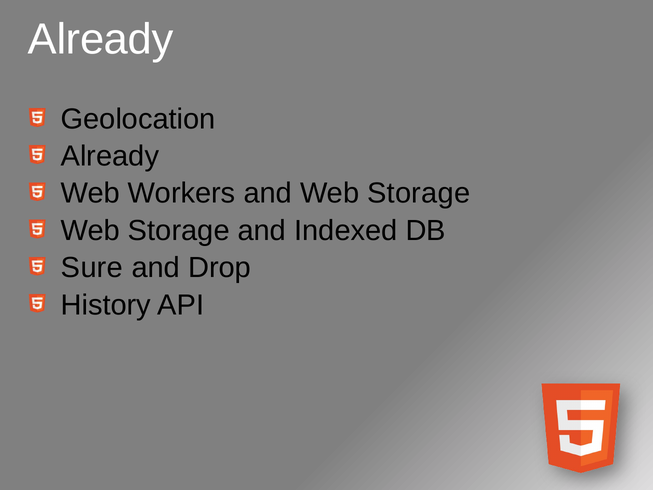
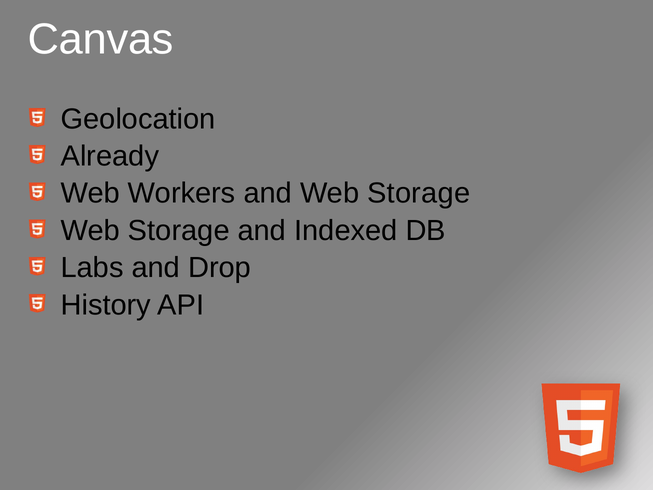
Already: Already -> Canvas (101, 40)
Sure: Sure -> Labs (92, 268)
